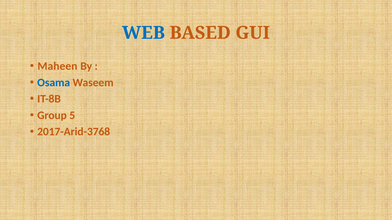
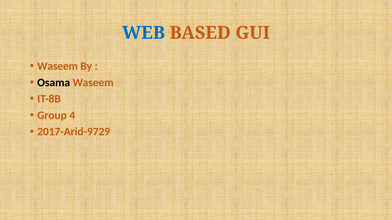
Maheen: Maheen -> Waseem (58, 66)
Osama colour: blue -> black (54, 83)
5: 5 -> 4 (72, 116)
2017-Arid-3768: 2017-Arid-3768 -> 2017-Arid-9729 (74, 132)
